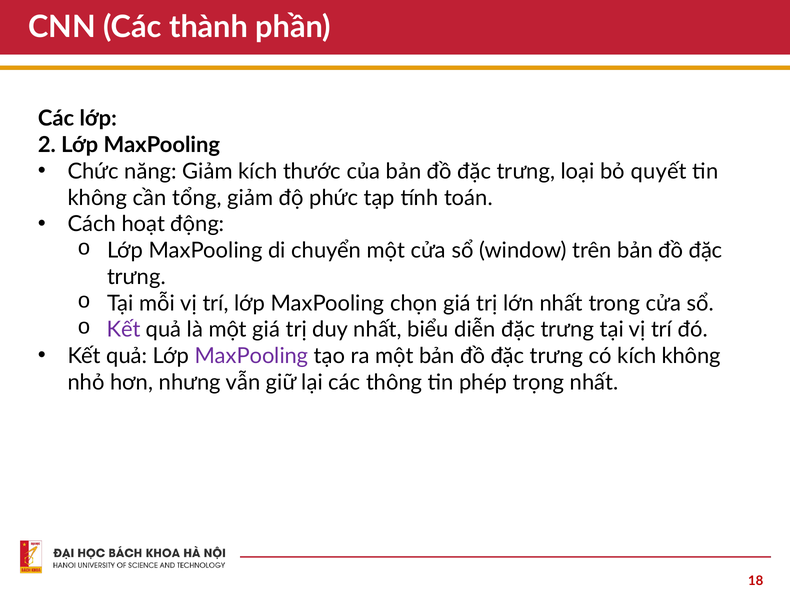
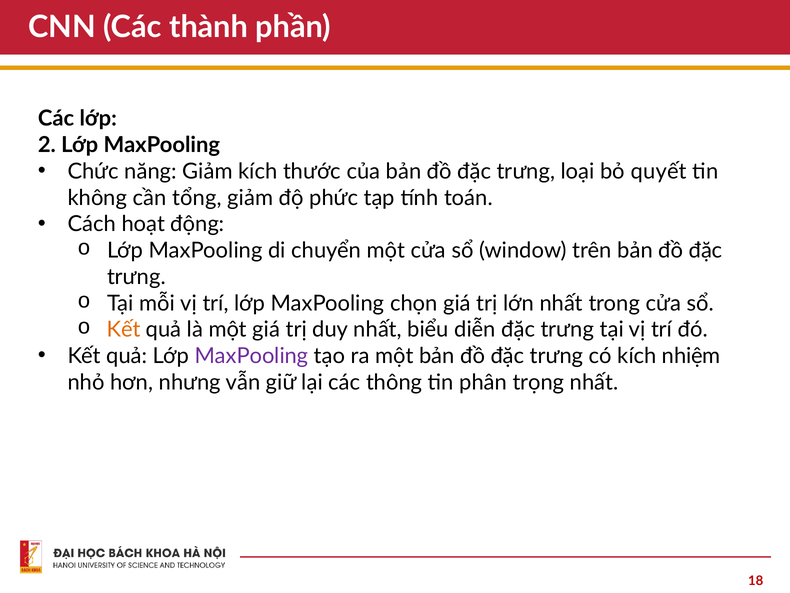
Kết colour: purple -> orange (124, 329)
kích không: không -> nhiệm (691, 356)
phép: phép -> phân (483, 382)
